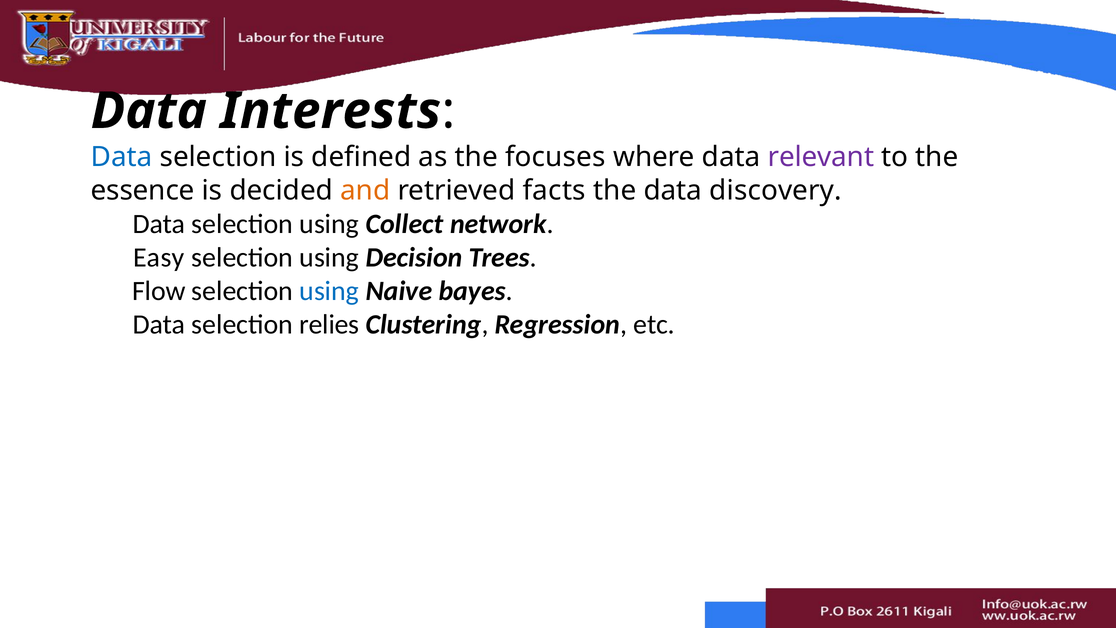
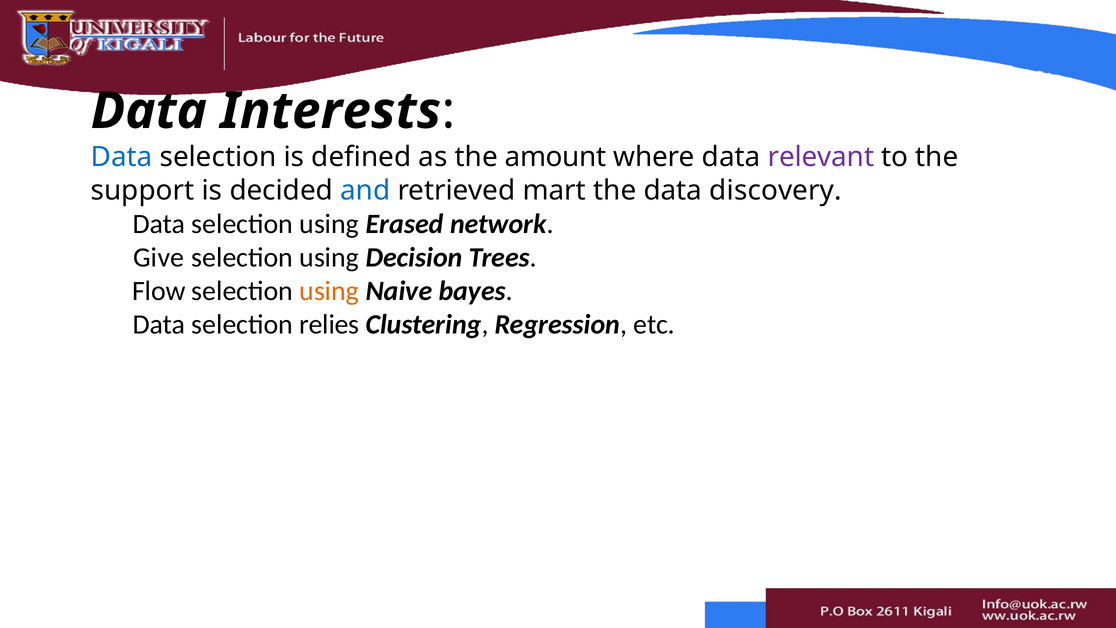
focuses: focuses -> amount (556, 157)
essence: essence -> support (143, 190)
and colour: orange -> blue (365, 190)
facts: facts -> mart (554, 190)
Collect: Collect -> Erased (405, 224)
Easy: Easy -> Give (159, 257)
using colour: blue -> orange (329, 291)
